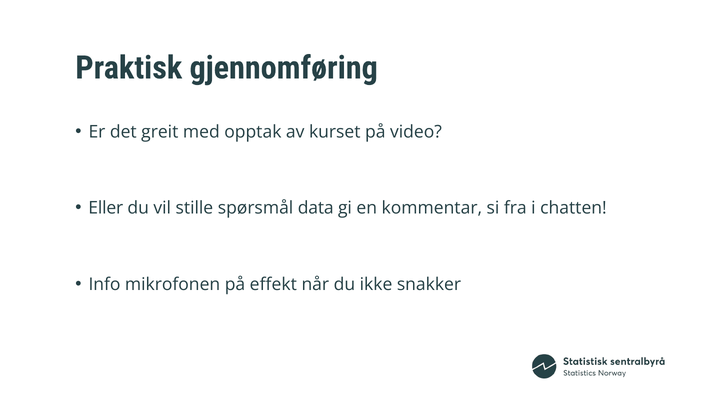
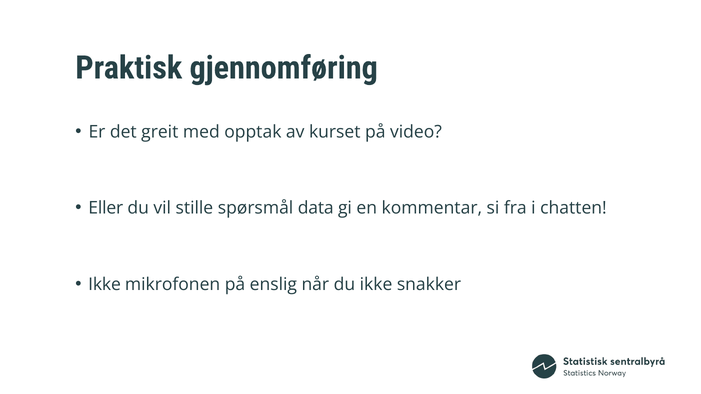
Info: Info -> Ikke (105, 284)
effekt: effekt -> enslig (273, 284)
